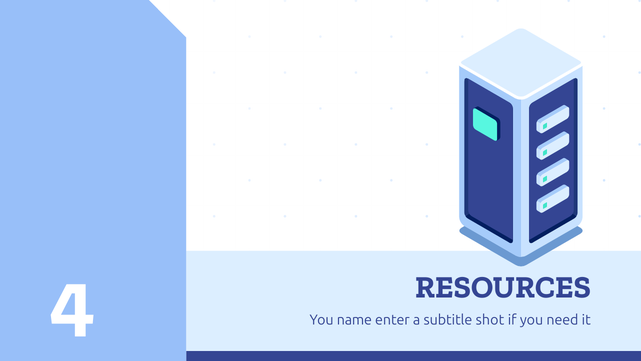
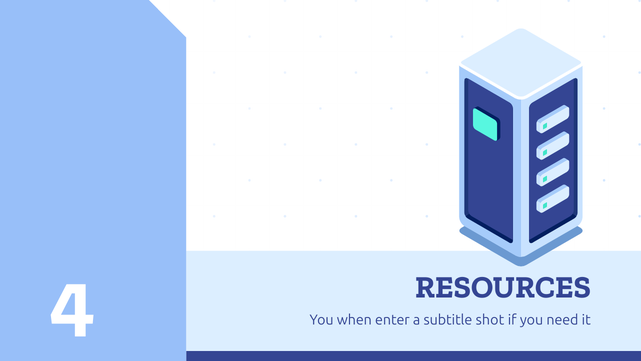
name: name -> when (354, 320)
